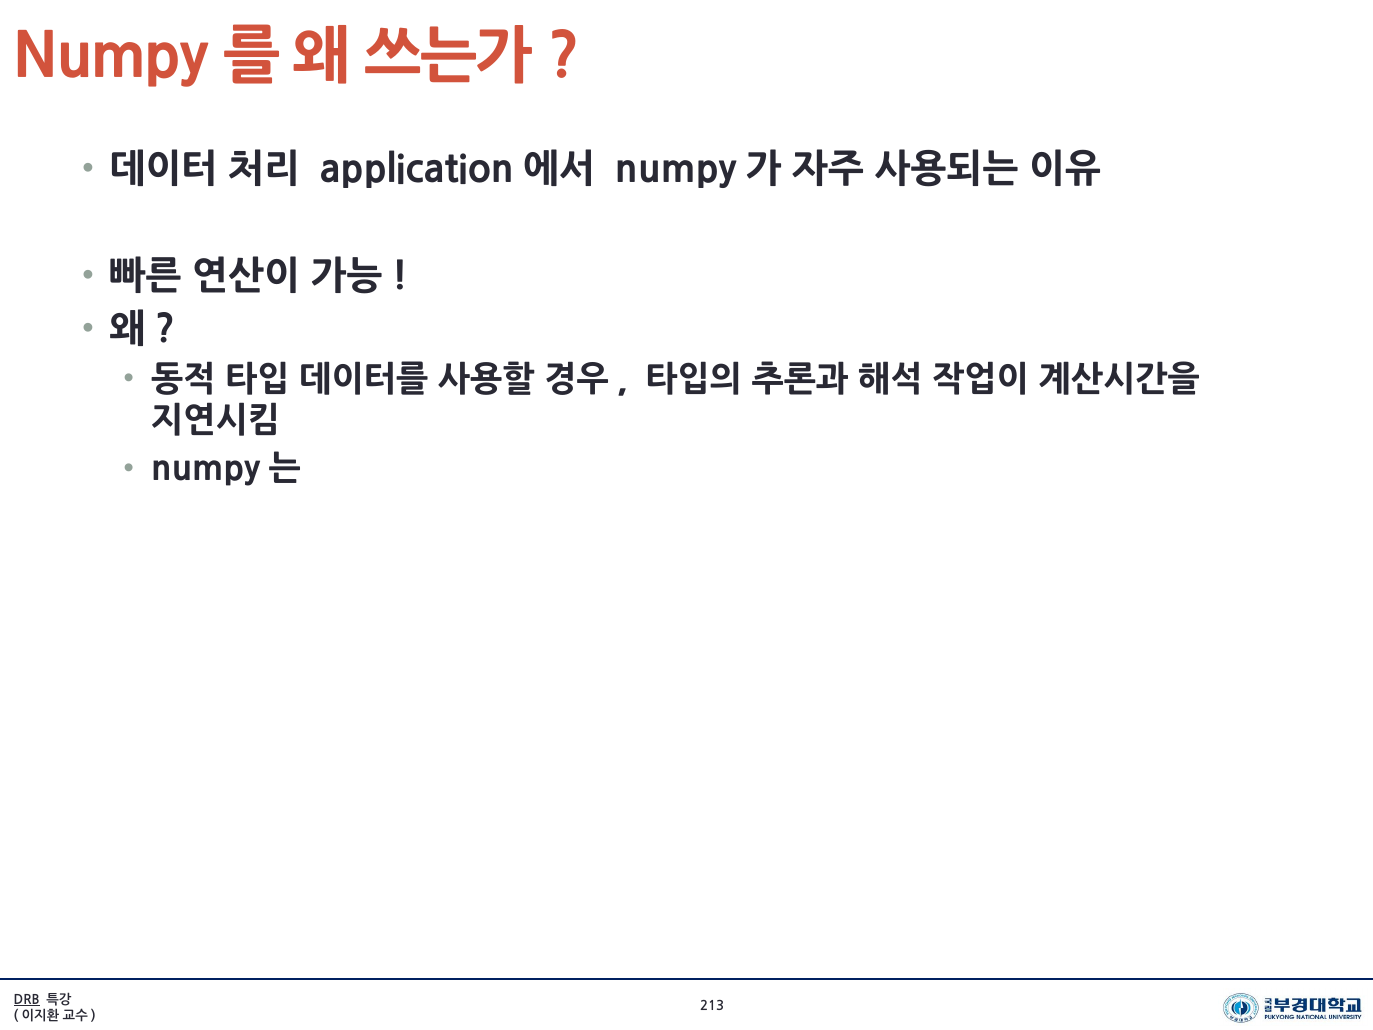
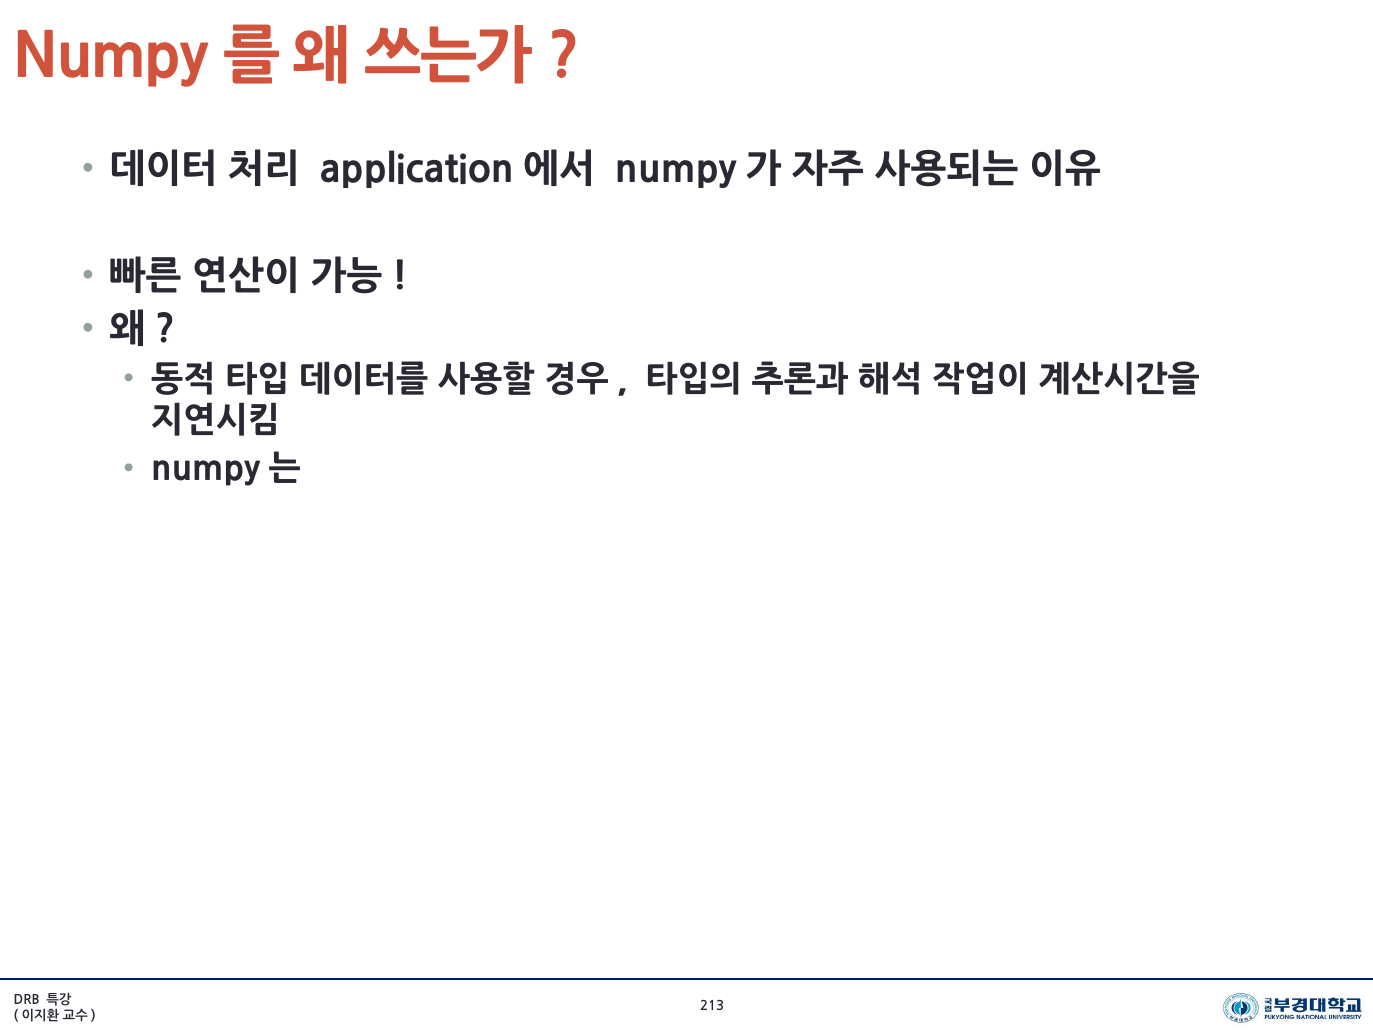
DRB underline: present -> none (27, 1000)
